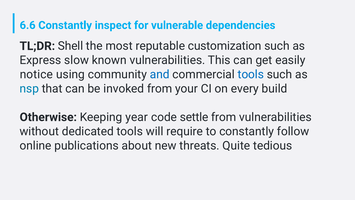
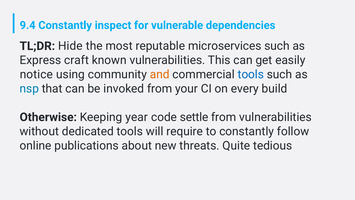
6.6: 6.6 -> 9.4 (28, 25)
Shell: Shell -> Hide (70, 46)
customization: customization -> microservices (225, 46)
slow: slow -> craft (77, 60)
and colour: blue -> orange (160, 74)
